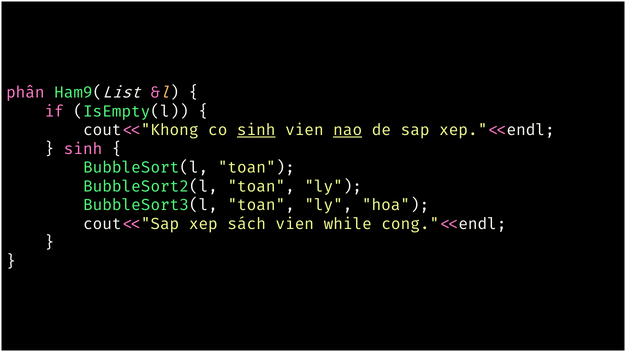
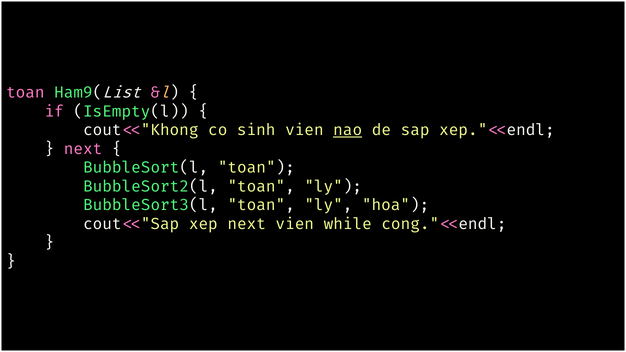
phần: phần -> toan (25, 93)
sinh underline: present -> none (256, 130)
sinh: sinh -> next (83, 149)
xep sách: sách -> next (247, 224)
